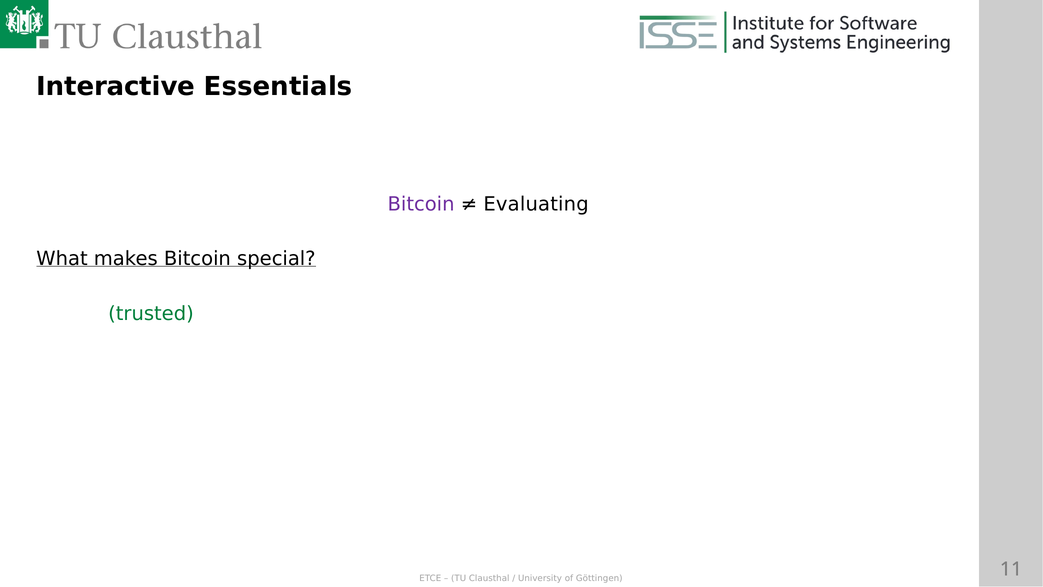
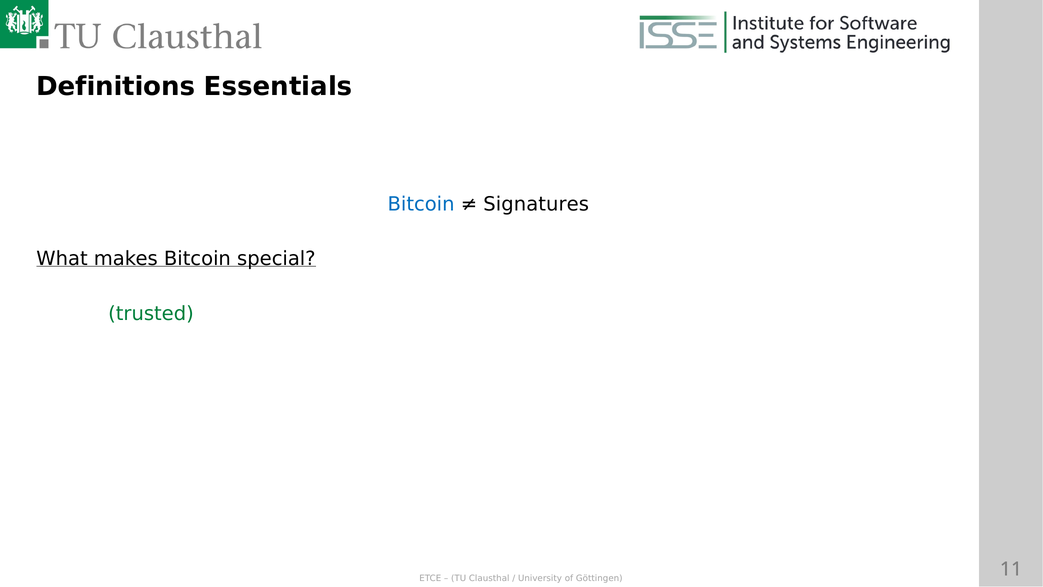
Interactive: Interactive -> Definitions (116, 87)
Bitcoin colour: purple -> blue (421, 204)
Evaluating: Evaluating -> Signatures (536, 204)
